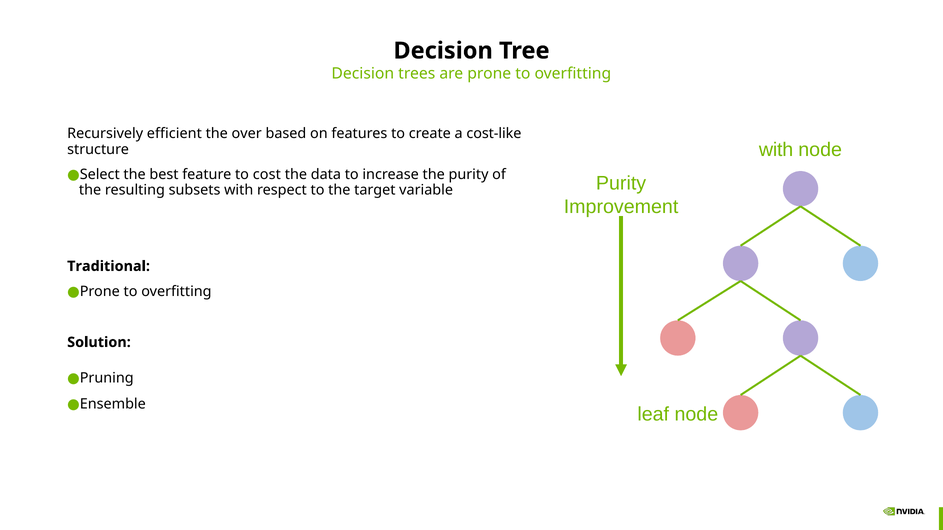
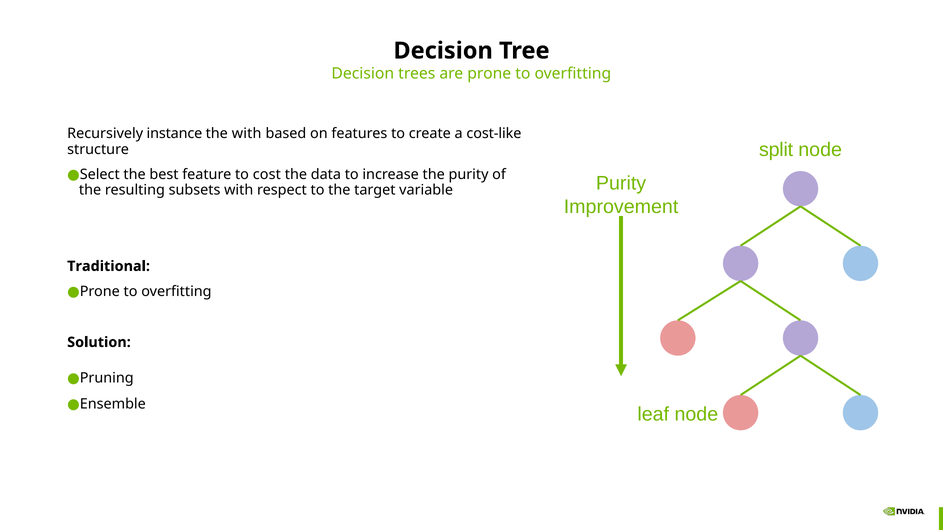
efficient: efficient -> instance (174, 134)
the over: over -> with (247, 134)
with: with -> split (776, 150)
